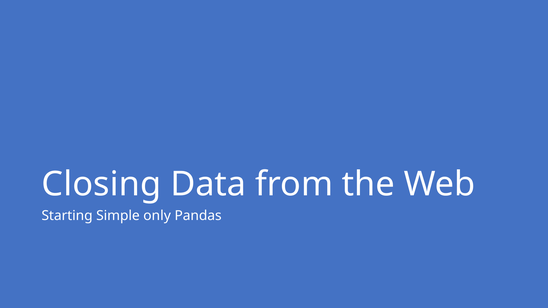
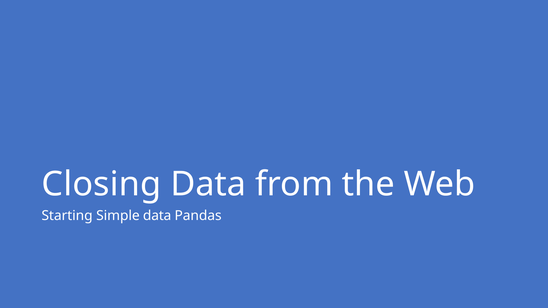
Simple only: only -> data (157, 216)
